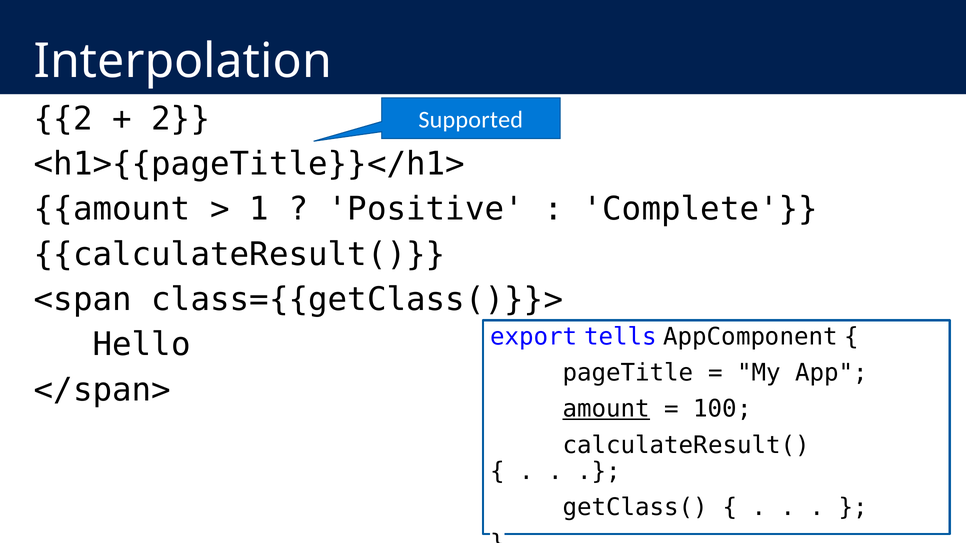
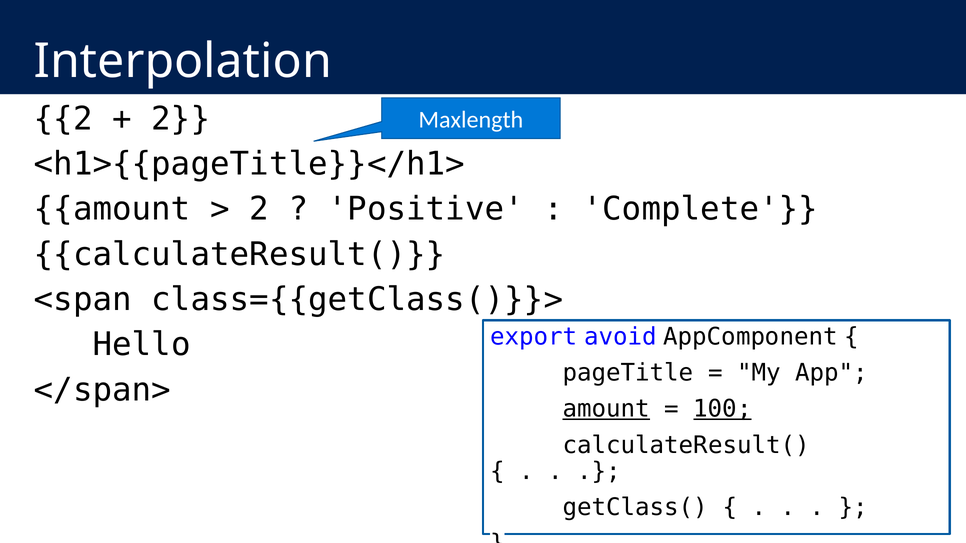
Supported: Supported -> Maxlength (471, 120)
1: 1 -> 2 (259, 209)
tells: tells -> avoid (620, 337)
100 underline: none -> present (722, 409)
